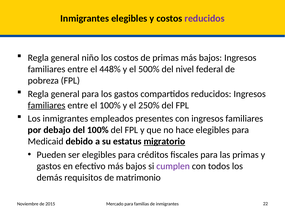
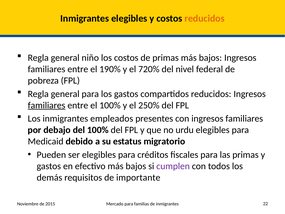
reducidos colour: purple -> orange (205, 19)
448%: 448% -> 190% (110, 69)
500%: 500% -> 720% (149, 69)
hace: hace -> urdu (185, 130)
migratorio underline: present -> none (164, 141)
matrimonio: matrimonio -> importante (138, 177)
